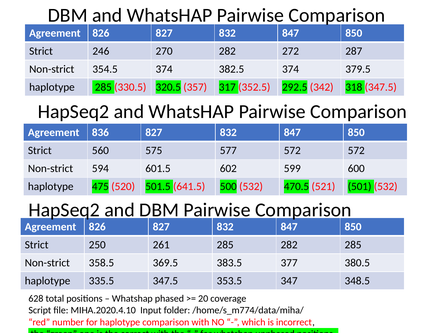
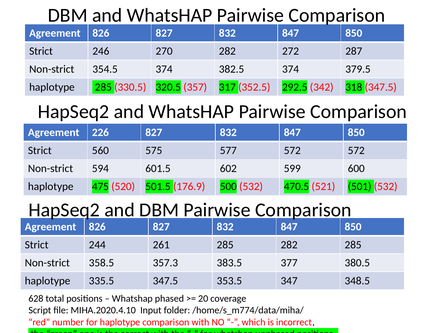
836: 836 -> 226 (100, 133)
641.5: 641.5 -> 176.9 (189, 187)
250: 250 -> 244 (97, 245)
369.5: 369.5 -> 357.3 (165, 263)
